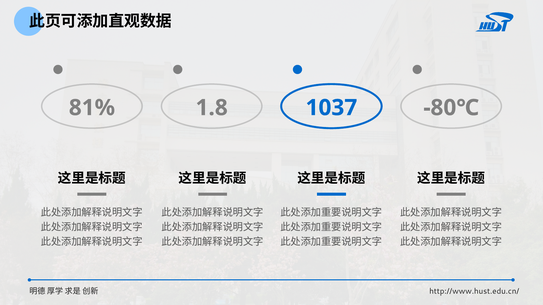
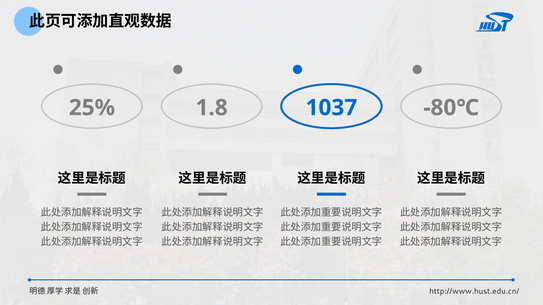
81%: 81% -> 25% (92, 108)
